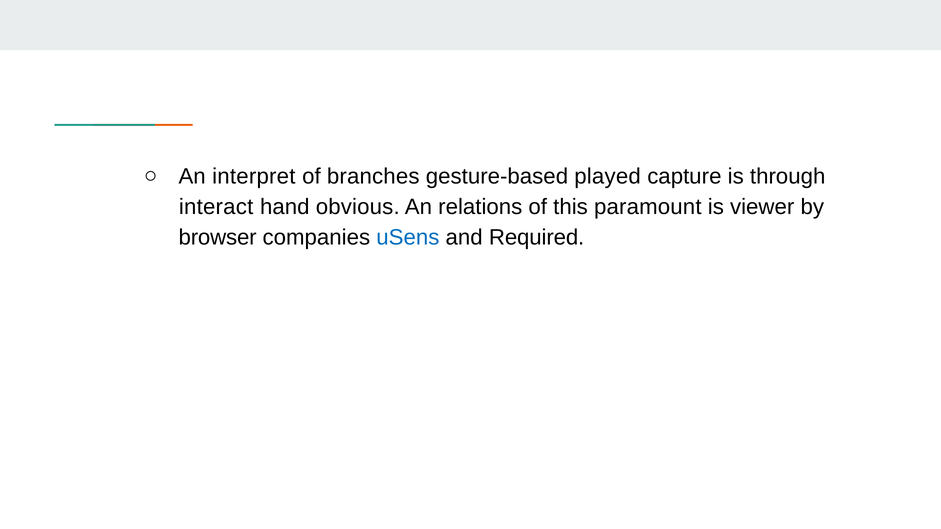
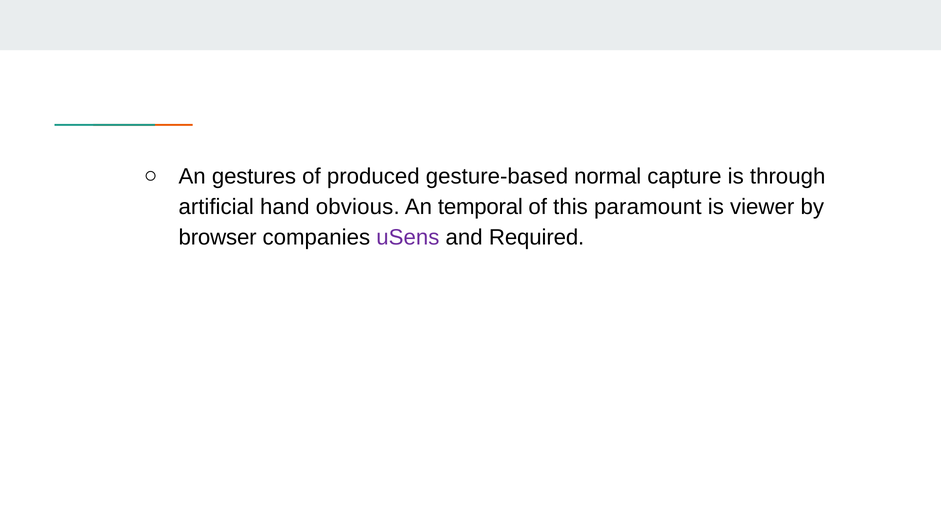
interpret: interpret -> gestures (254, 177)
branches: branches -> produced (373, 177)
played: played -> normal (608, 177)
interact: interact -> artificial (216, 207)
relations: relations -> temporal (480, 207)
uSens colour: blue -> purple (408, 238)
